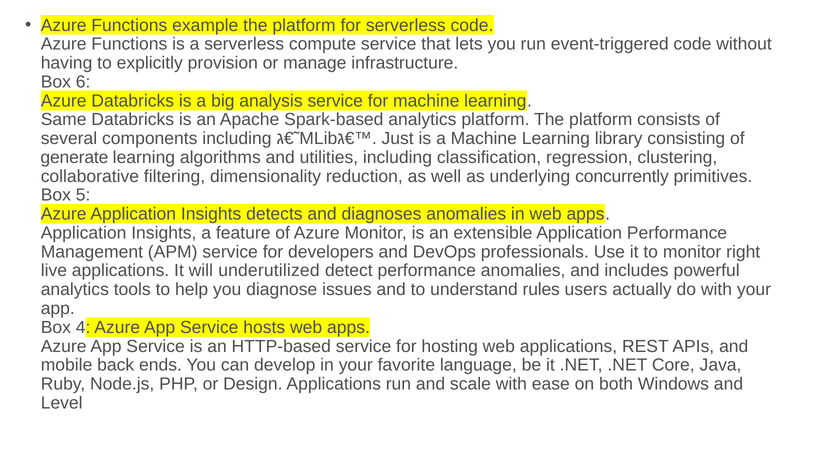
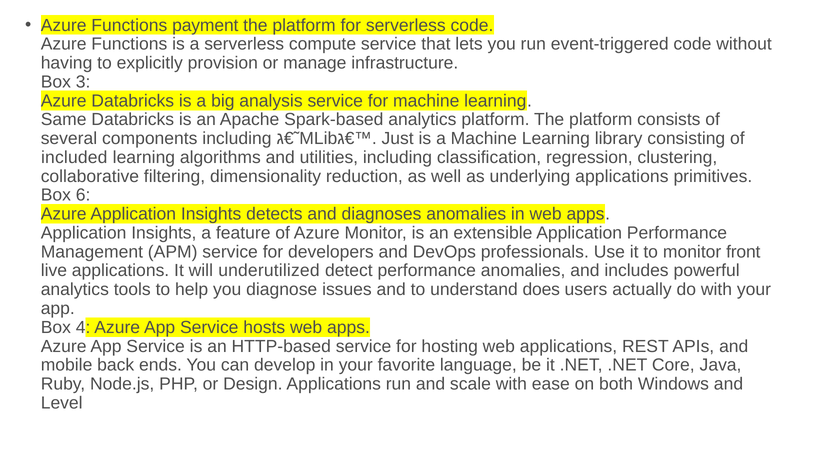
example: example -> payment (205, 25)
6: 6 -> 3 (83, 82)
generate: generate -> included (74, 158)
underlying concurrently: concurrently -> applications (622, 176)
5: 5 -> 6 (83, 195)
right: right -> front (743, 252)
rules: rules -> does (541, 290)
